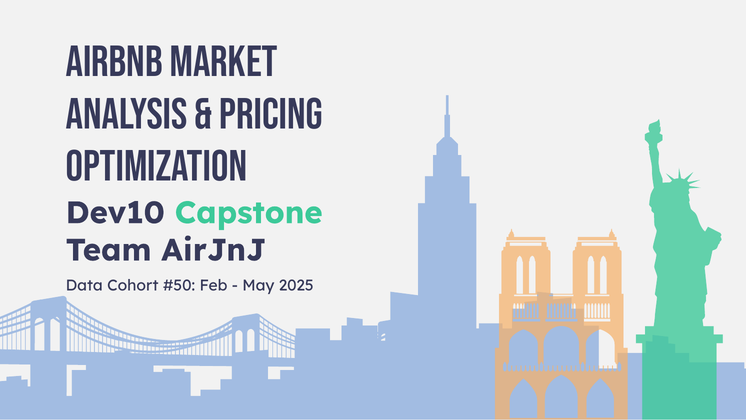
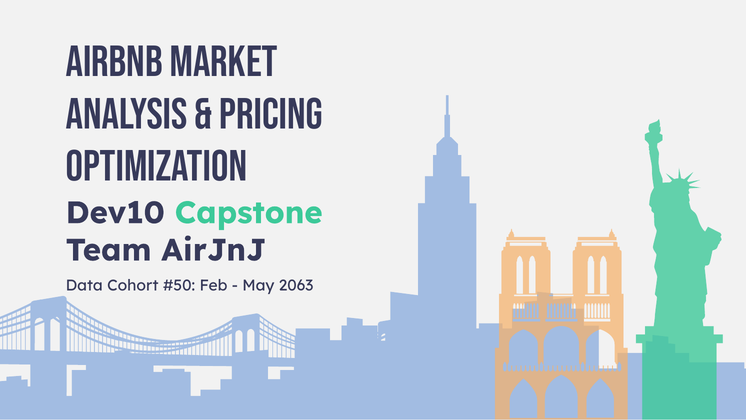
2025: 2025 -> 2063 (296, 285)
